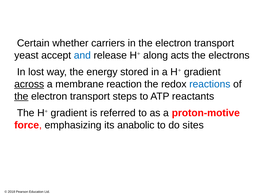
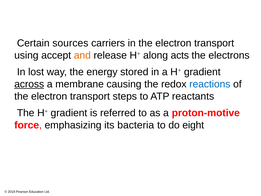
whether: whether -> sources (70, 43)
yeast: yeast -> using (26, 55)
and colour: blue -> orange (82, 55)
reaction: reaction -> causing (124, 84)
the underline: present -> none (21, 96)
anabolic: anabolic -> bacteria (136, 125)
sites: sites -> eight (193, 125)
